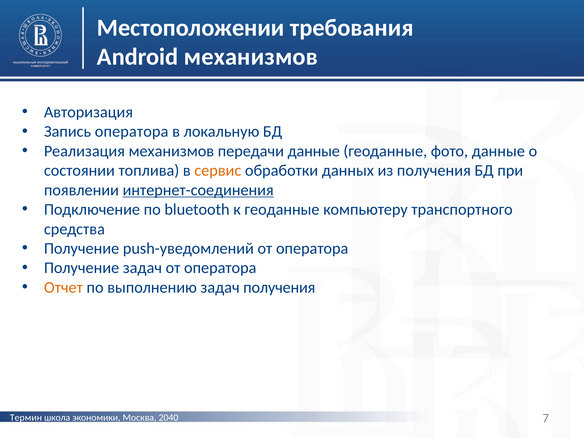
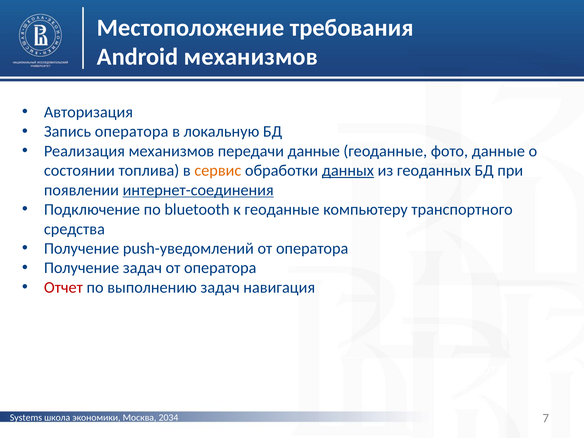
Местоположении: Местоположении -> Местоположение (191, 28)
данных underline: none -> present (348, 171)
из получения: получения -> геоданных (434, 171)
Отчет colour: orange -> red (63, 287)
задач получения: получения -> навигация (279, 287)
Термин: Термин -> Systems (26, 418)
2040: 2040 -> 2034 (168, 418)
